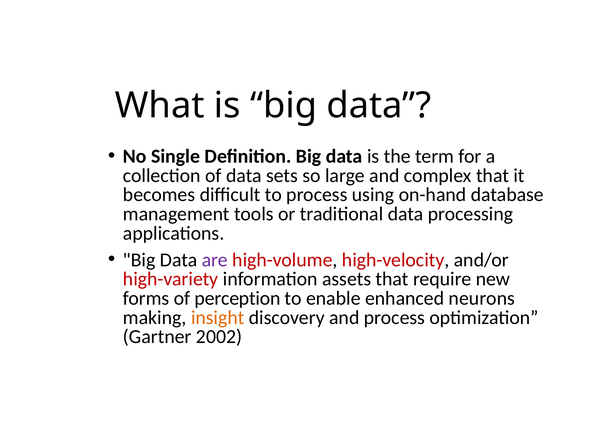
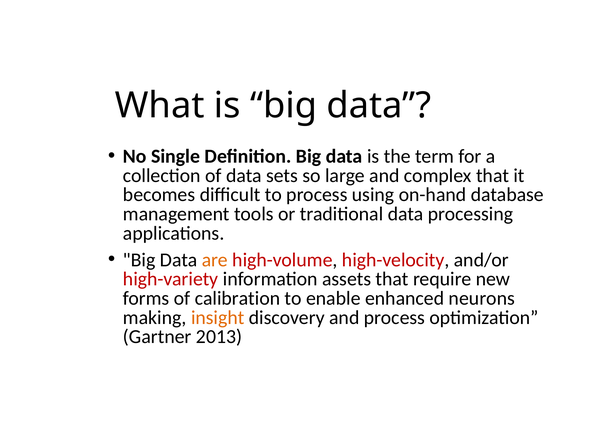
are colour: purple -> orange (215, 260)
perception: perception -> calibration (238, 299)
2002: 2002 -> 2013 (219, 337)
